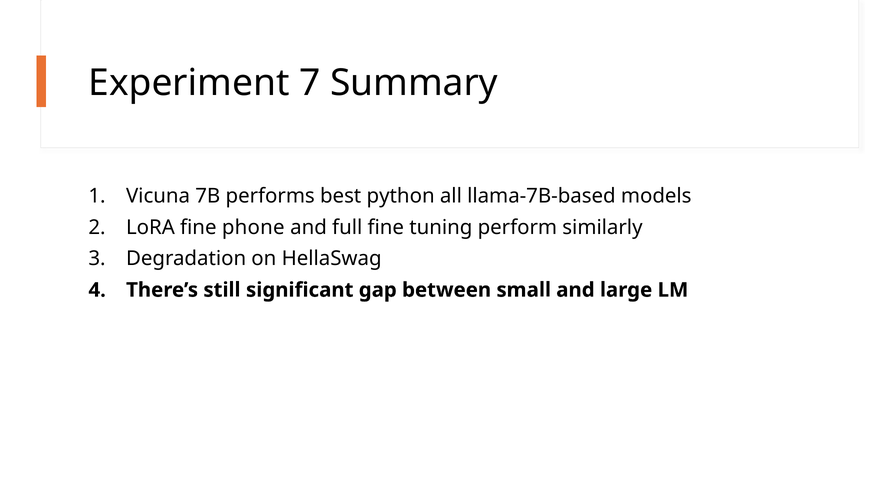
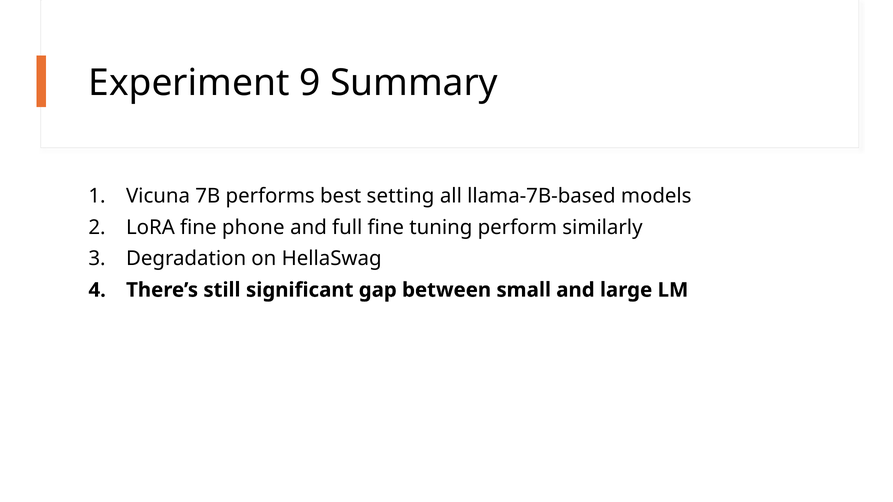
7: 7 -> 9 (310, 83)
python: python -> setting (401, 196)
